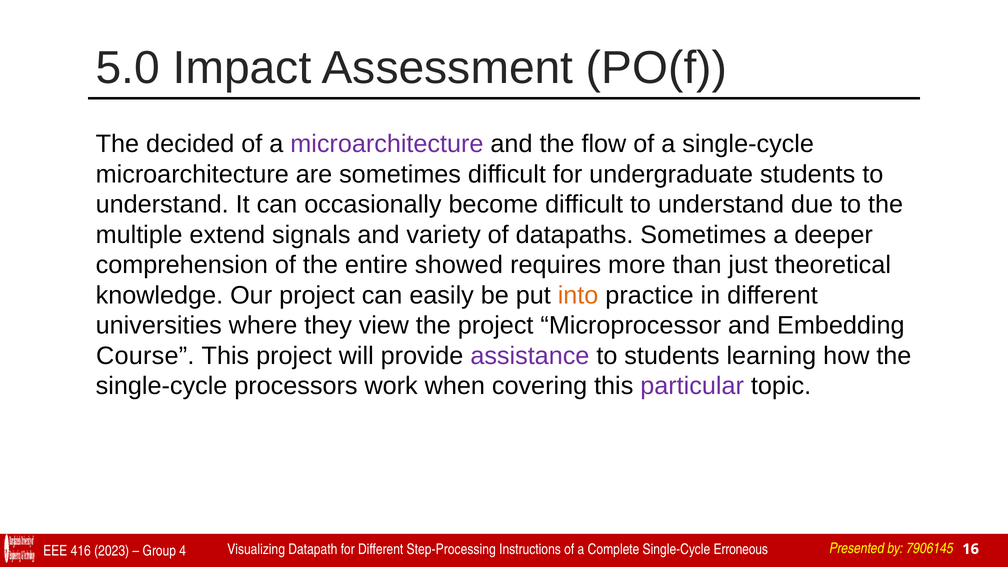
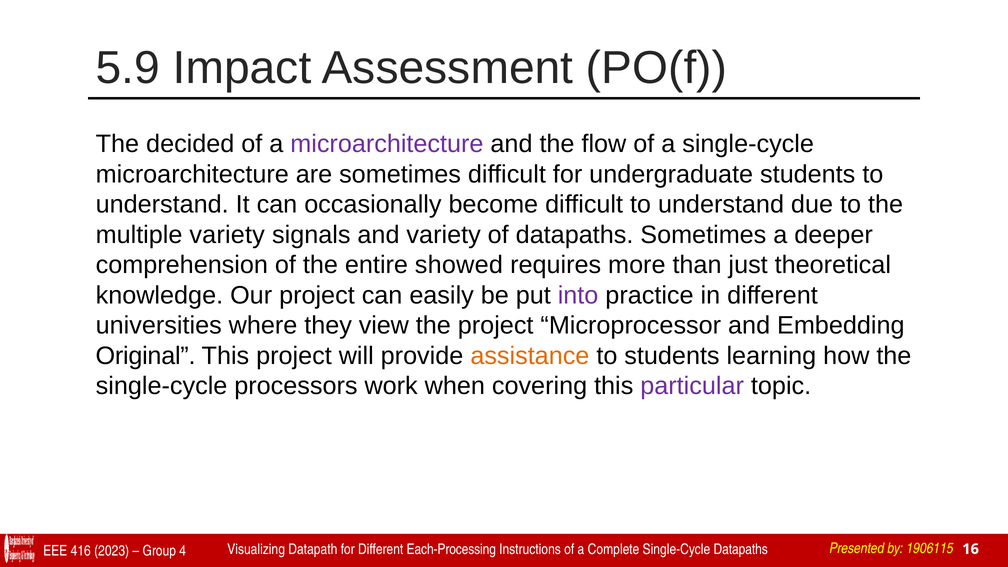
5.0: 5.0 -> 5.9 (128, 68)
multiple extend: extend -> variety (227, 235)
into colour: orange -> purple (578, 295)
Course: Course -> Original (146, 356)
assistance colour: purple -> orange (530, 356)
Step-Processing: Step-Processing -> Each-Processing (451, 549)
Single-Cycle Erroneous: Erroneous -> Datapaths (741, 549)
7906145: 7906145 -> 1906115 (930, 549)
